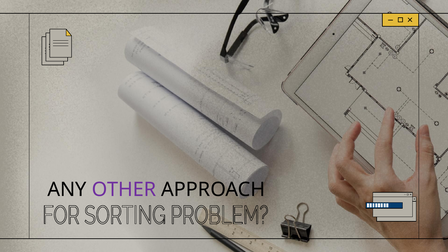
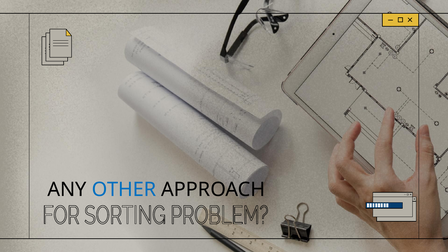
OTHER colour: purple -> blue (124, 190)
